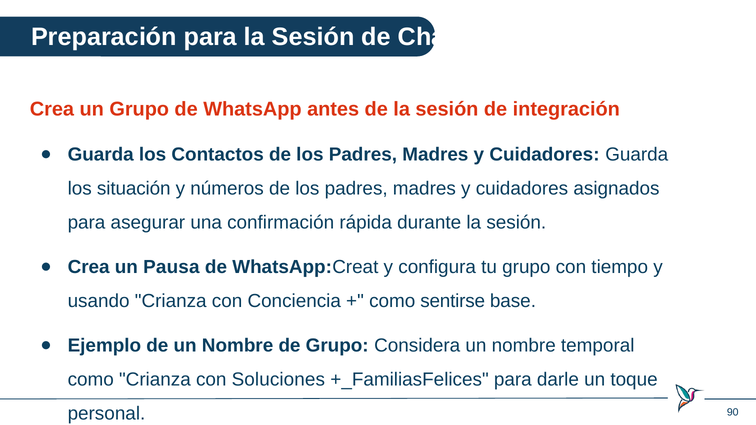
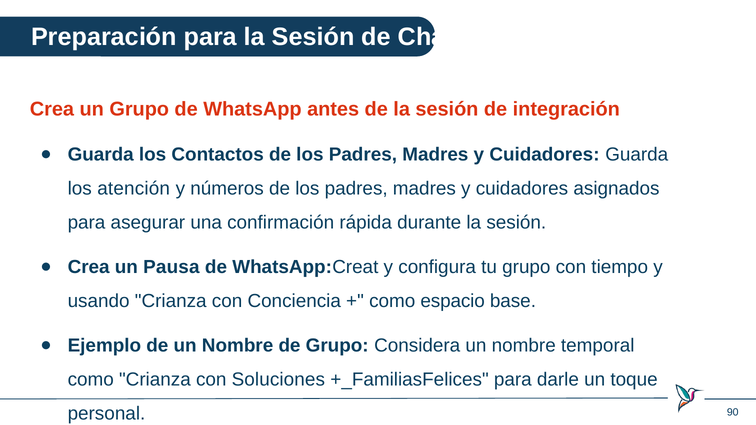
situación: situación -> atención (134, 189)
sentirse: sentirse -> espacio (453, 301)
